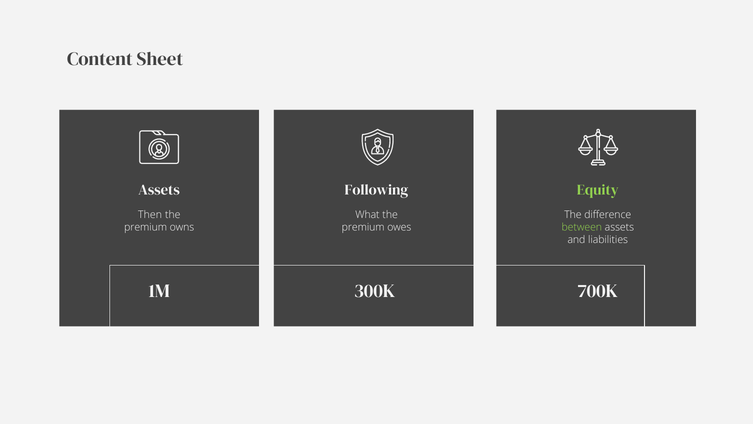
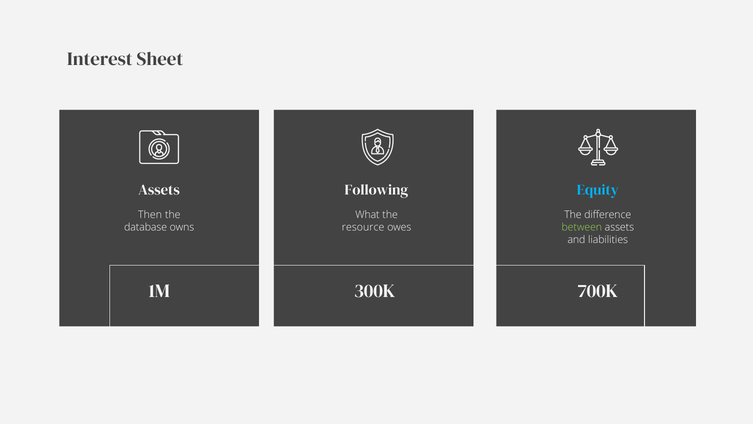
Content: Content -> Interest (100, 59)
Equity colour: light green -> light blue (598, 190)
premium: premium -> database (146, 227)
premium: premium -> resource (363, 227)
